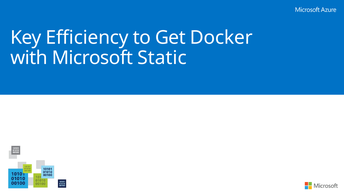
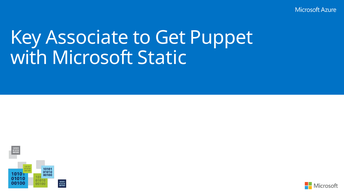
Efficiency: Efficiency -> Associate (87, 38)
Docker: Docker -> Puppet (221, 38)
